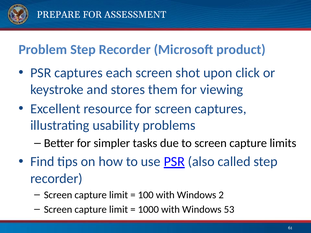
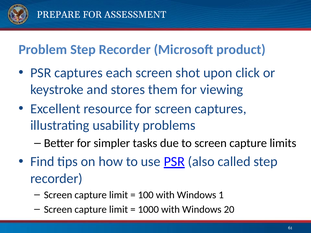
2: 2 -> 1 (221, 195)
53: 53 -> 20 (229, 210)
